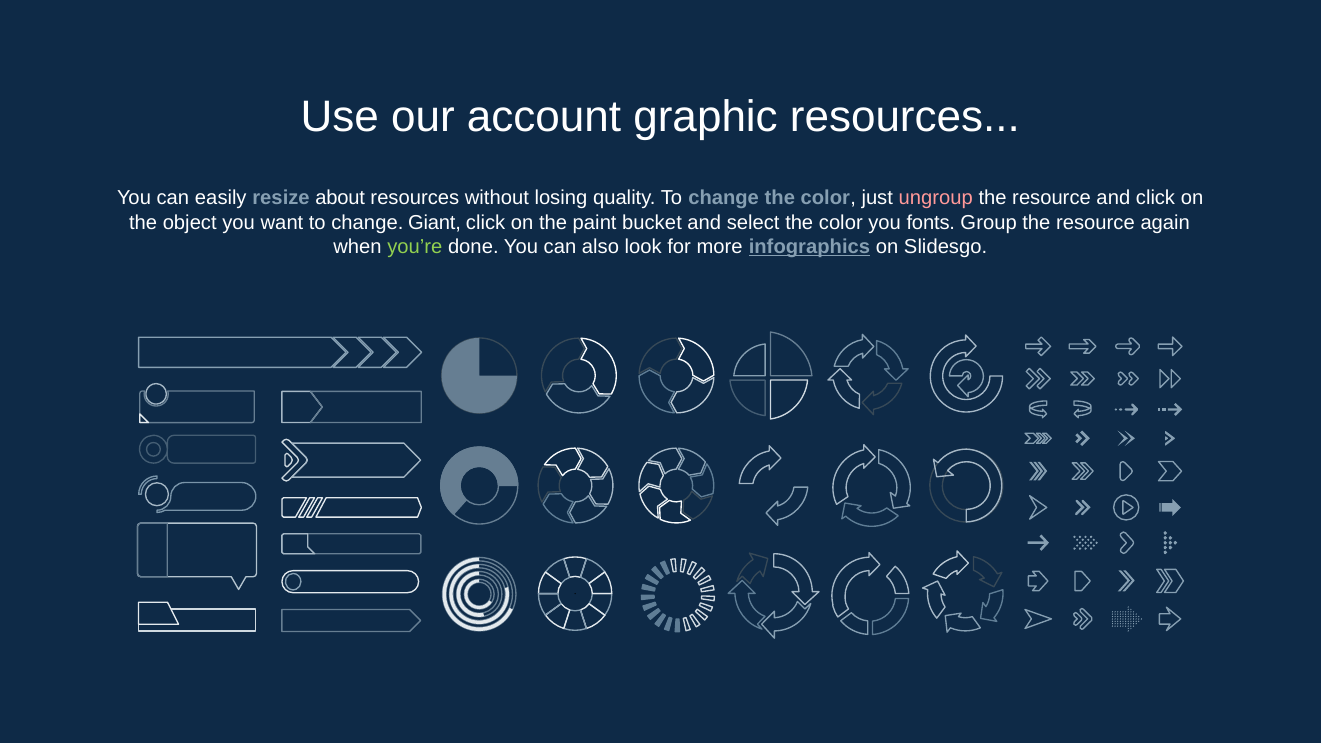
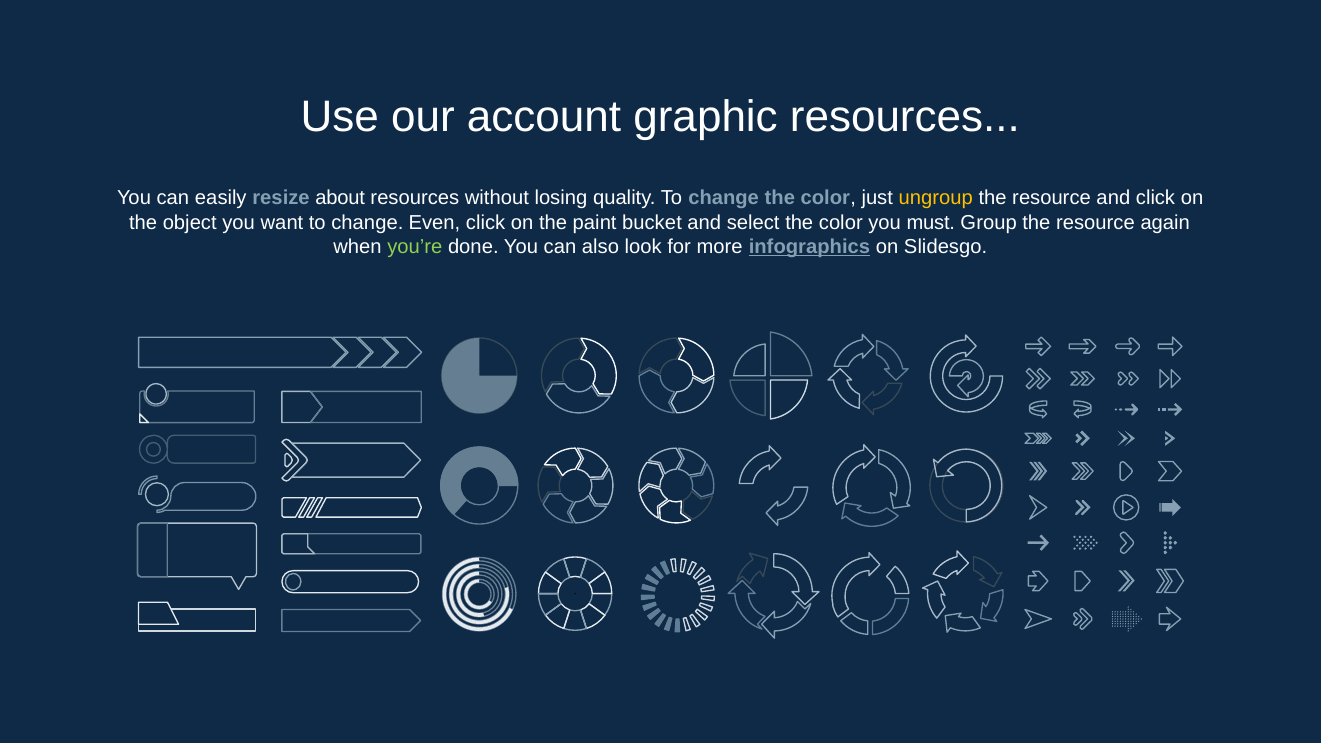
ungroup colour: pink -> yellow (936, 198)
Giant: Giant -> Even (434, 223)
fonts: fonts -> must (931, 223)
